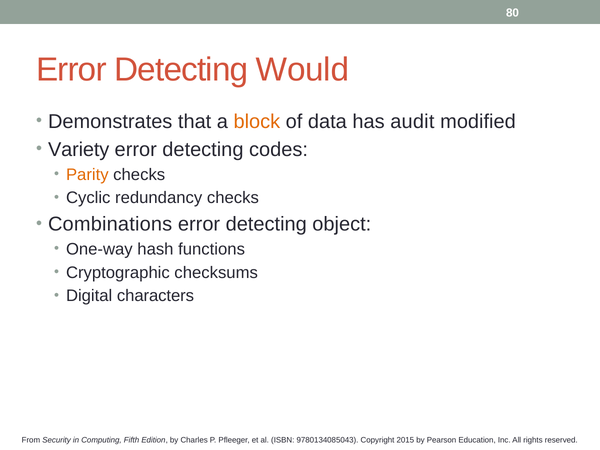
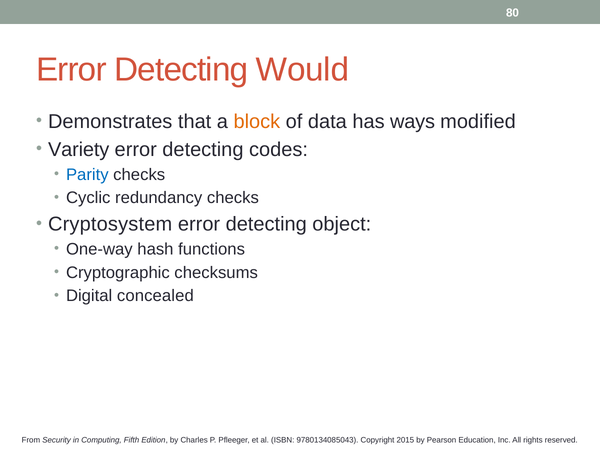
audit: audit -> ways (413, 121)
Parity colour: orange -> blue (87, 174)
Combinations: Combinations -> Cryptosystem (110, 224)
characters: characters -> concealed (155, 296)
